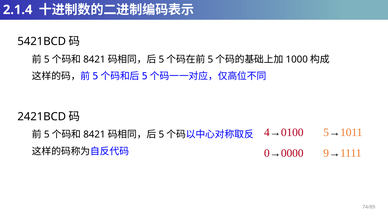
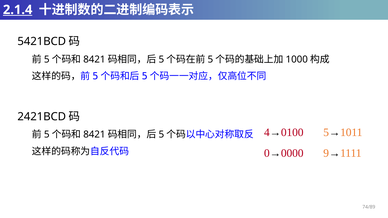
2.1.4 underline: none -> present (18, 10)
